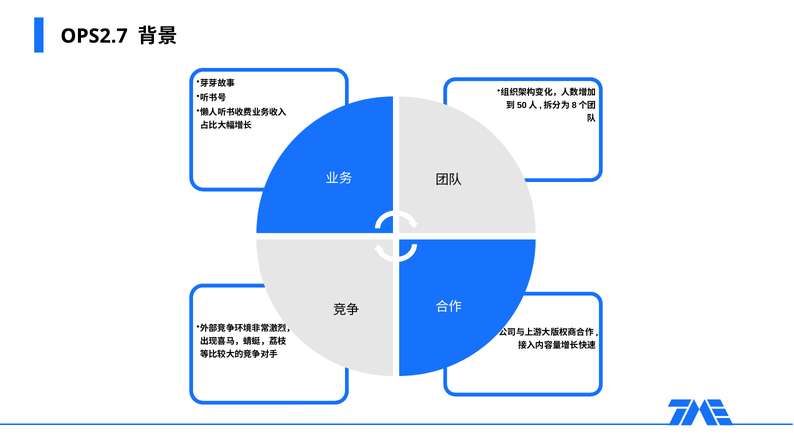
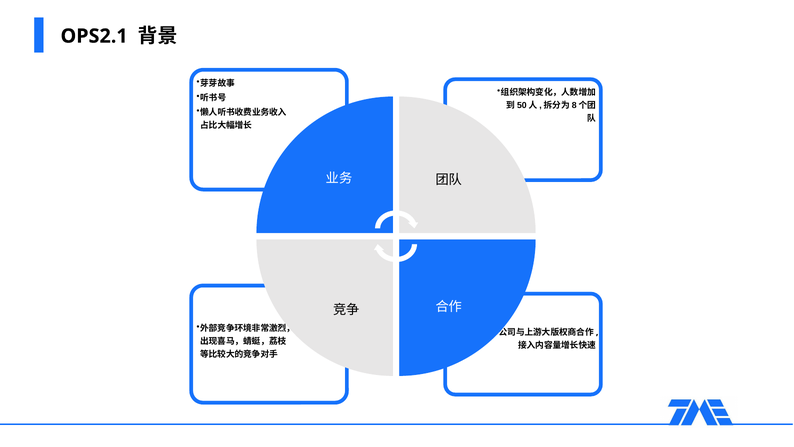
OPS2.7: OPS2.7 -> OPS2.1 (94, 36)
